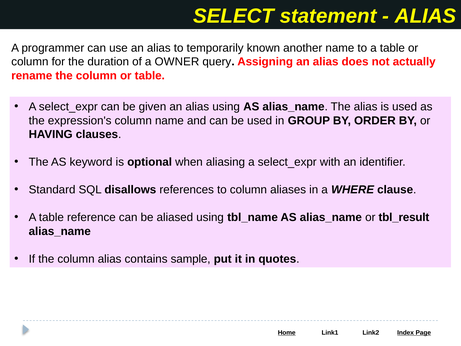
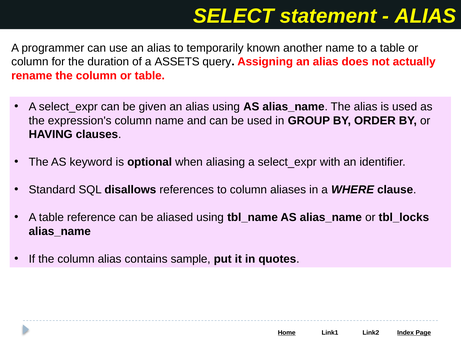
OWNER: OWNER -> ASSETS (177, 62)
tbl_result: tbl_result -> tbl_locks (404, 217)
